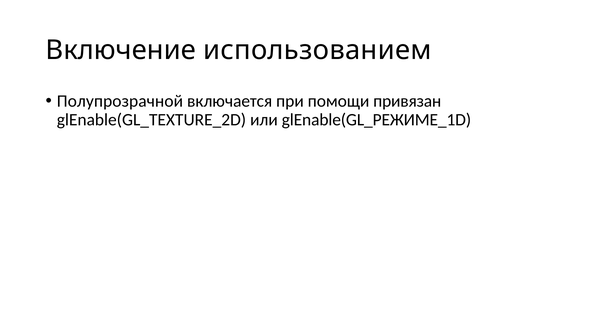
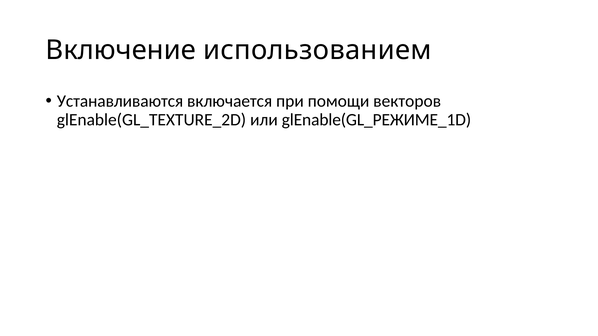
Полупрозрачной: Полупрозрачной -> Устанавливаются (120, 101)
привязан: привязан -> векторов (407, 101)
